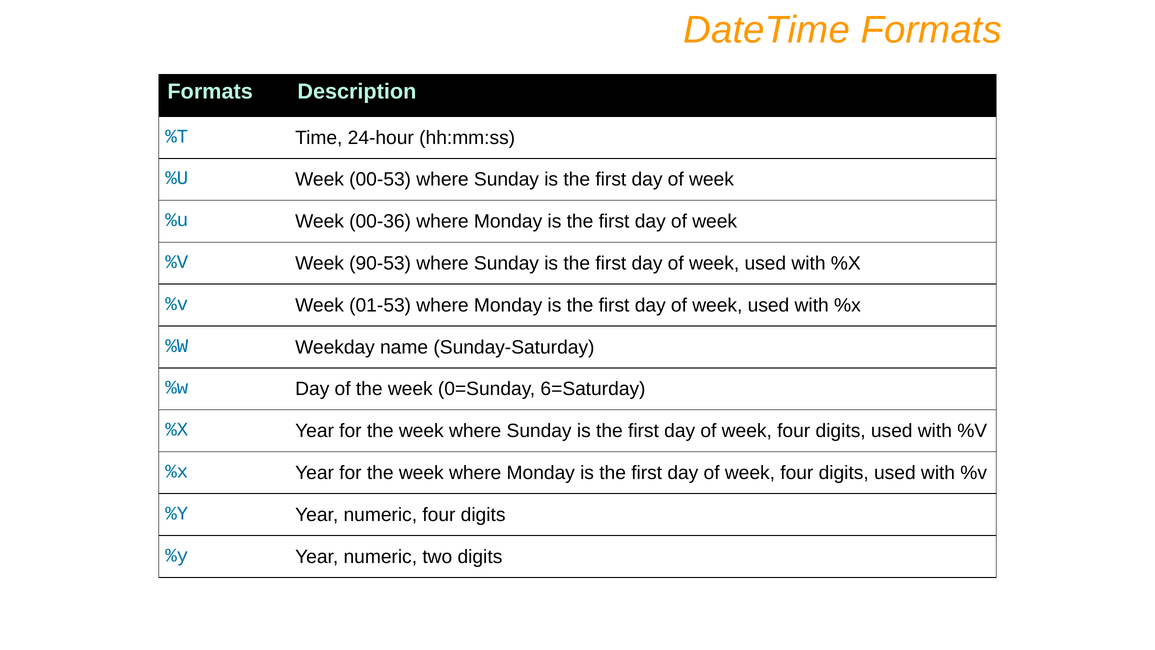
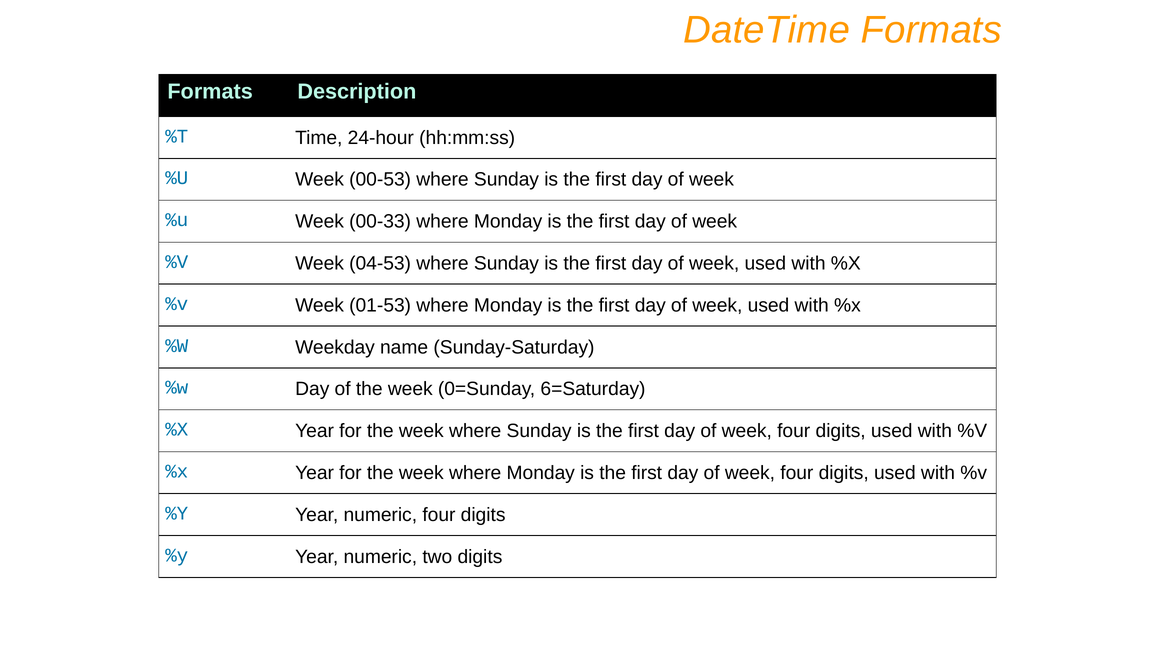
00-36: 00-36 -> 00-33 (380, 221)
90-53: 90-53 -> 04-53 (380, 263)
